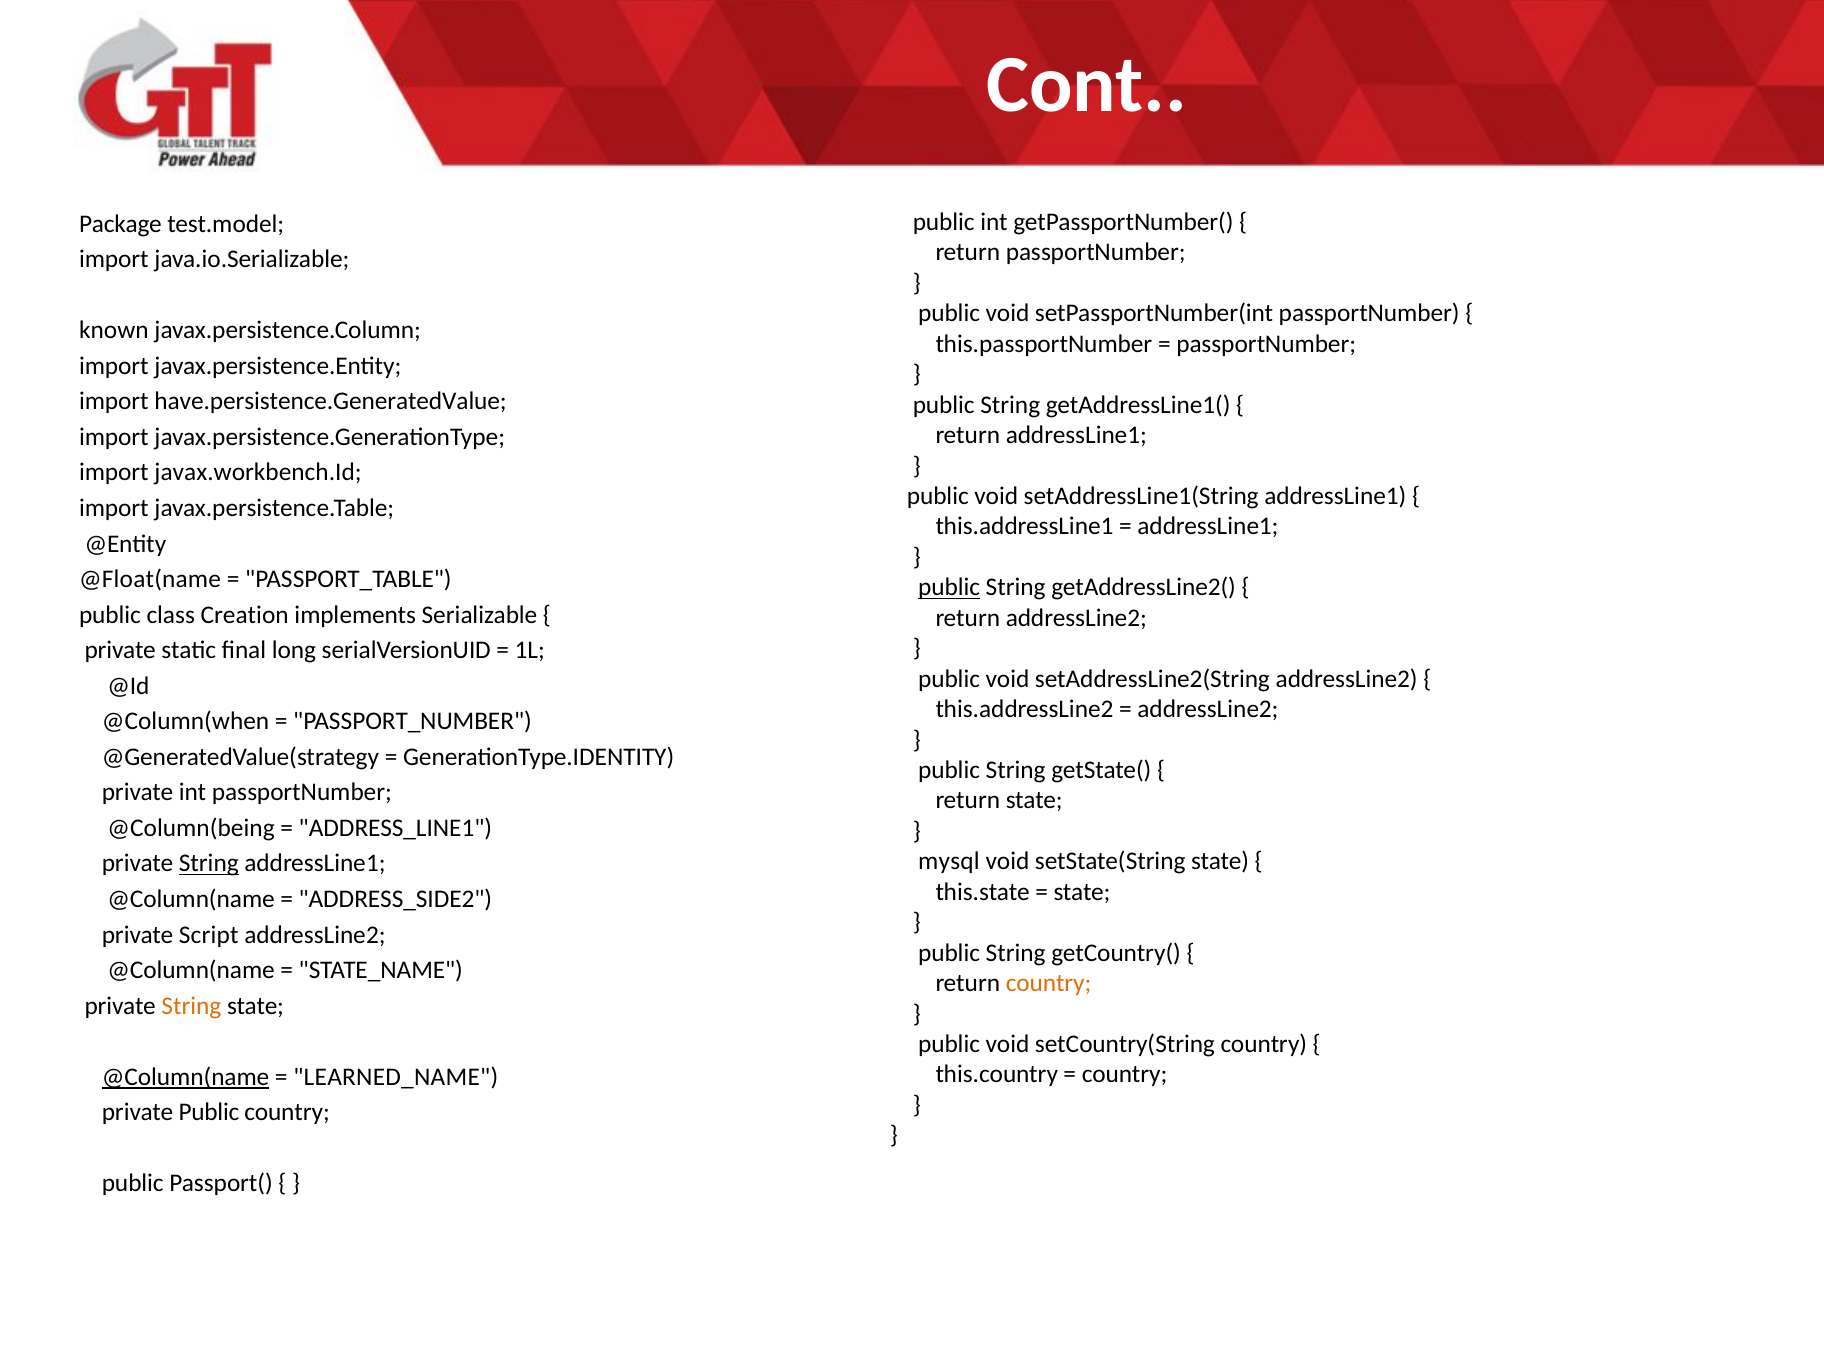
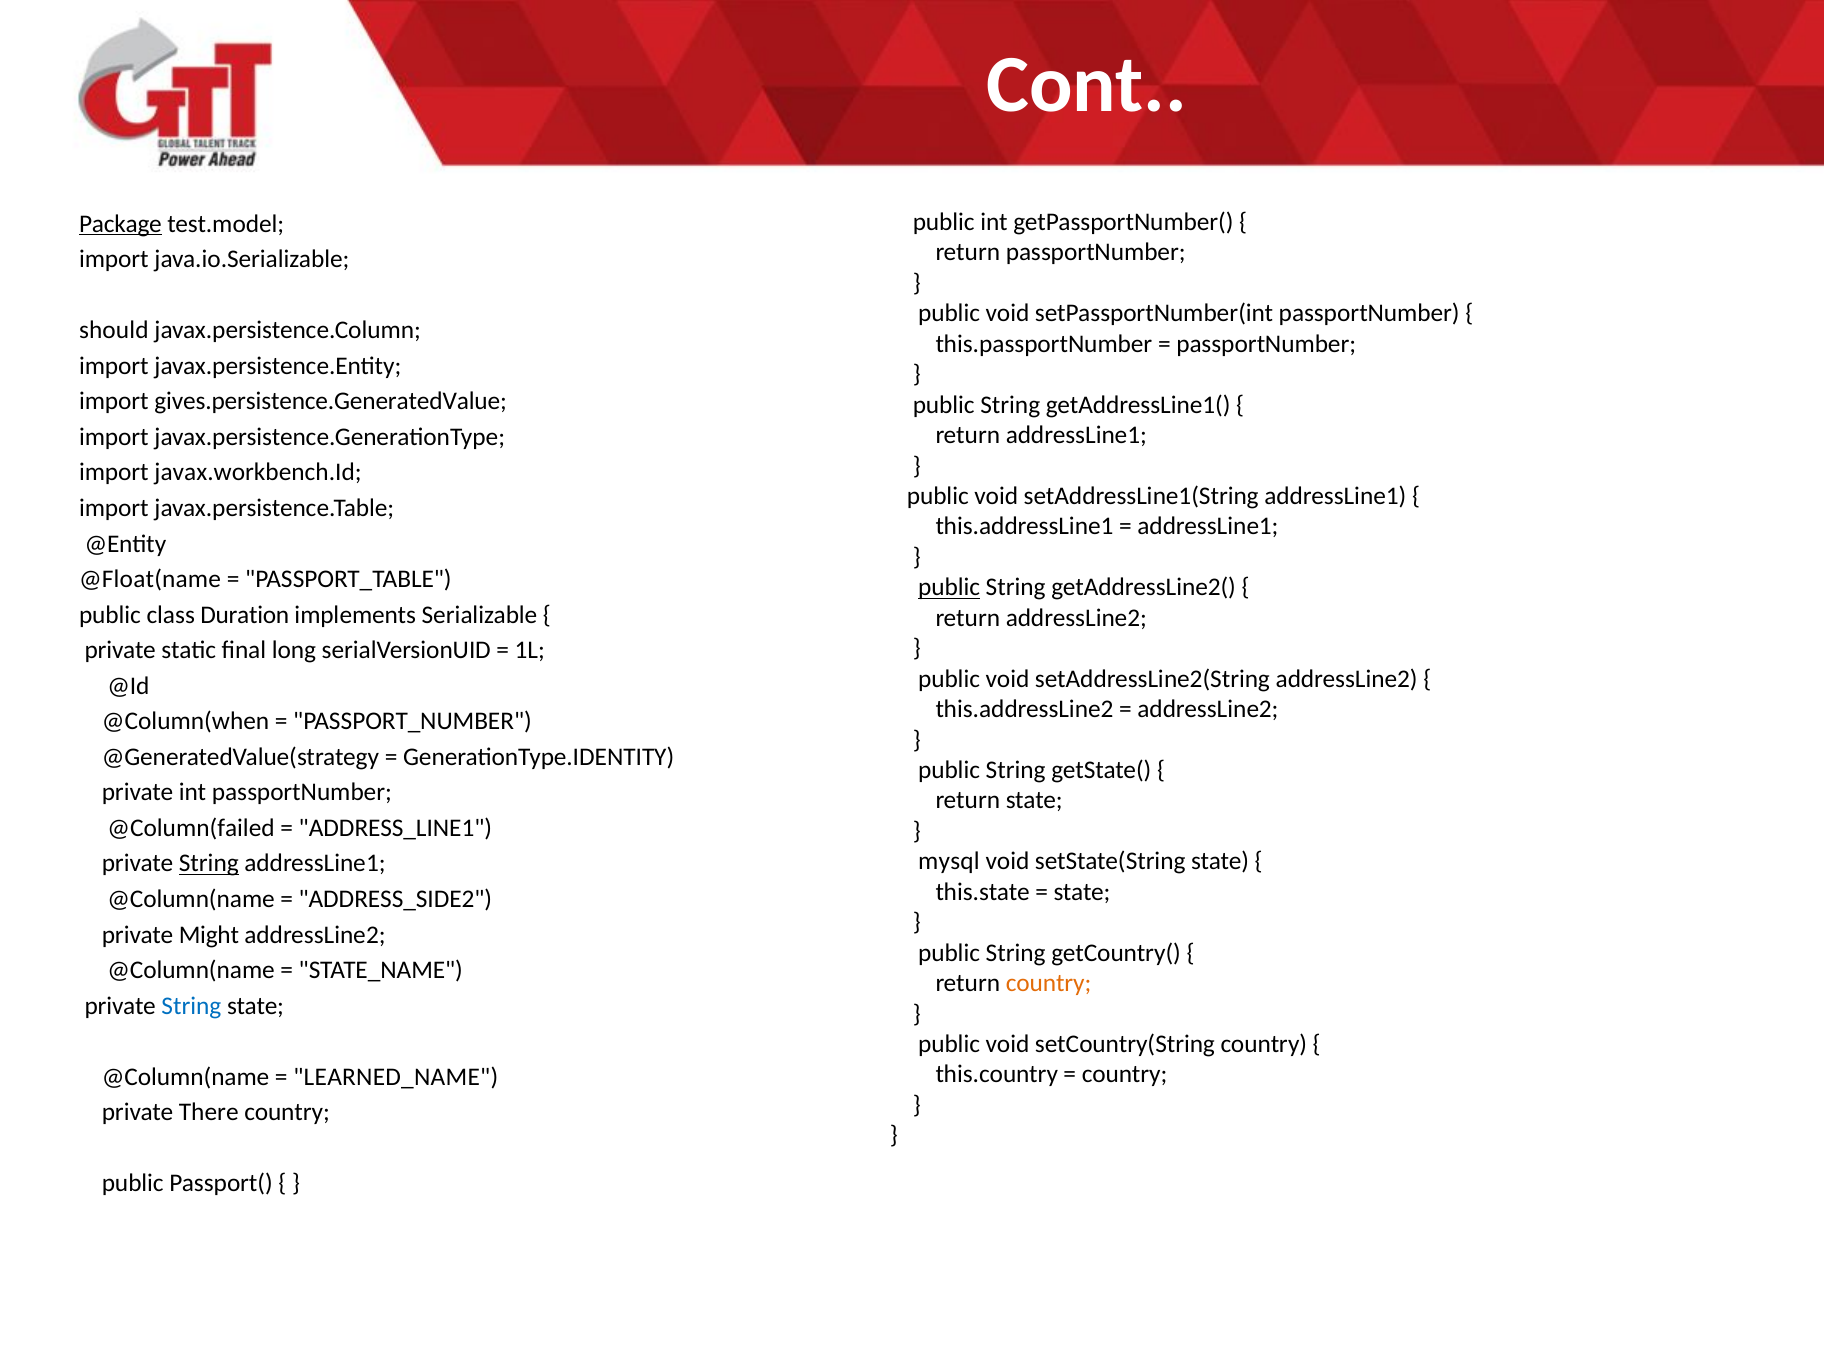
Package underline: none -> present (120, 224)
known: known -> should (114, 330)
have.persistence.GeneratedValue: have.persistence.GeneratedValue -> gives.persistence.GeneratedValue (331, 401)
Creation: Creation -> Duration (245, 615)
@Column(being: @Column(being -> @Column(failed (191, 828)
Script: Script -> Might (209, 935)
String colour: orange -> blue (191, 1006)
@Column(name underline: present -> none (186, 1077)
private Public: Public -> There (209, 1112)
